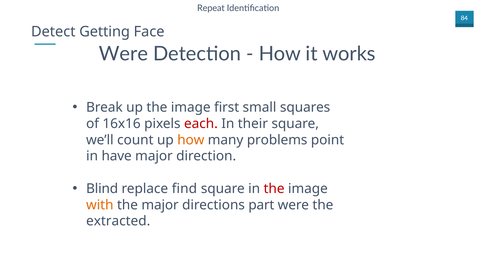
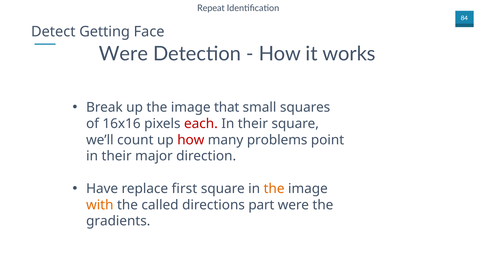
first: first -> that (227, 107)
how colour: orange -> red (191, 140)
have: have -> their (117, 156)
Blind: Blind -> Have (102, 189)
find: find -> first (184, 189)
the colour: red -> orange (274, 189)
the major: major -> called (160, 205)
extracted: extracted -> gradients (118, 221)
